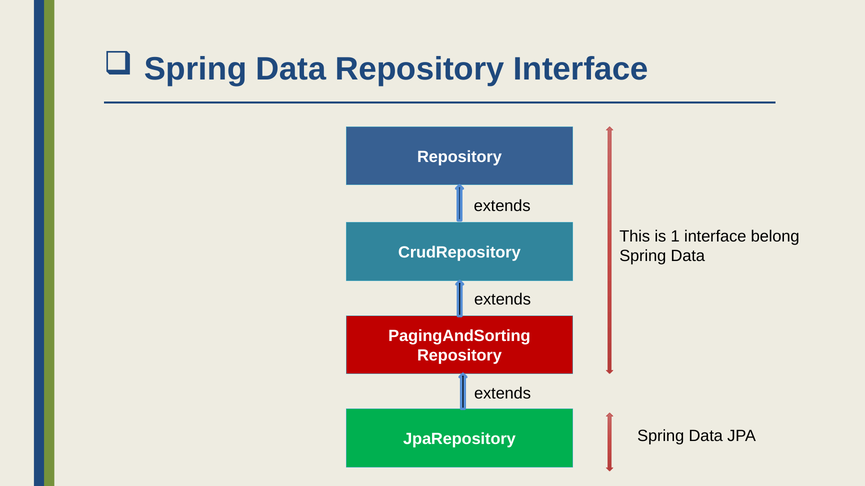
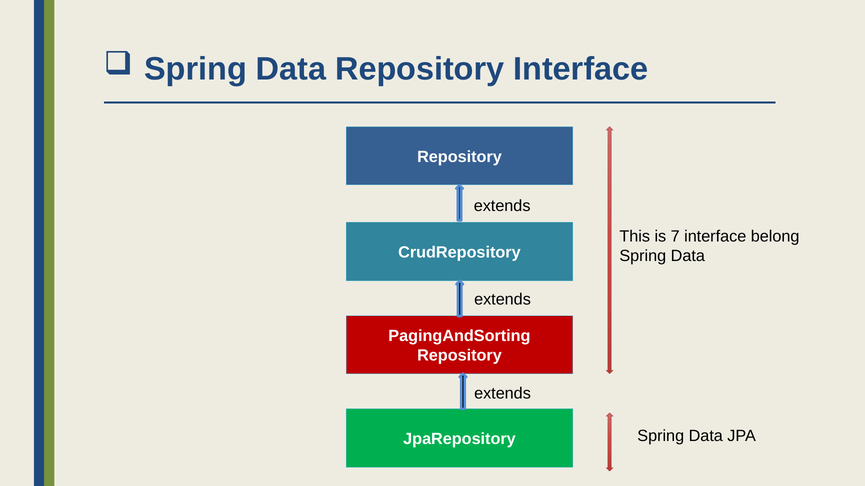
1: 1 -> 7 (675, 237)
